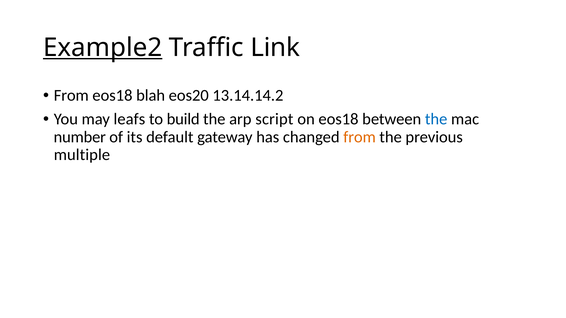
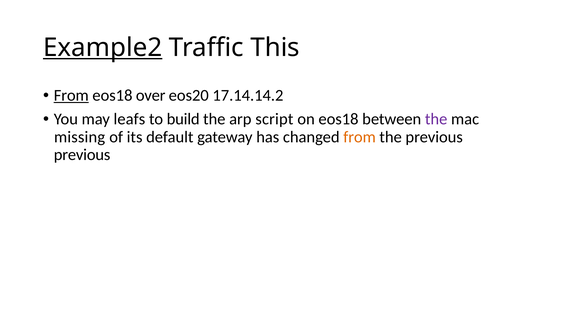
Link: Link -> This (275, 48)
From underline: none -> present (71, 96)
blah: blah -> over (151, 96)
13.14.14.2: 13.14.14.2 -> 17.14.14.2 (248, 96)
the colour: blue -> purple (436, 119)
number: number -> missing (80, 137)
multiple: multiple -> previous (82, 155)
